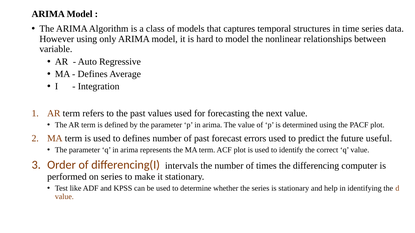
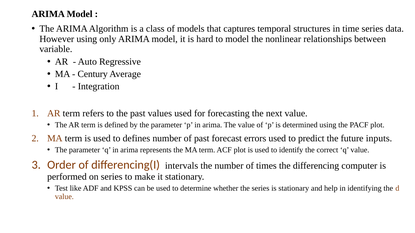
Defines: Defines -> Century (93, 74)
useful: useful -> inputs (379, 139)
